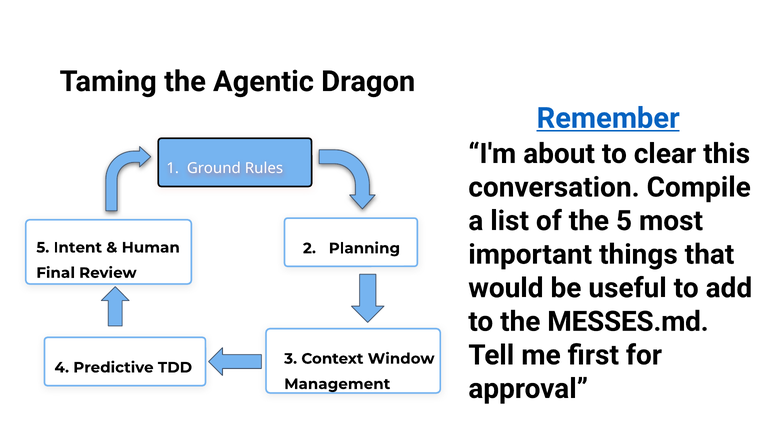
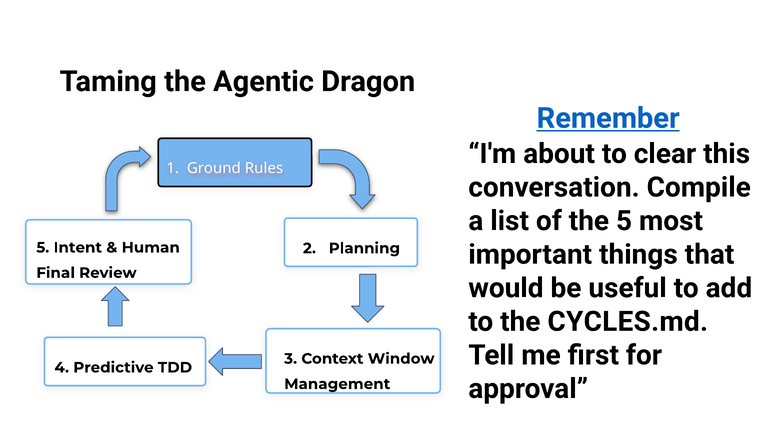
MESSES.md: MESSES.md -> CYCLES.md (628, 322)
